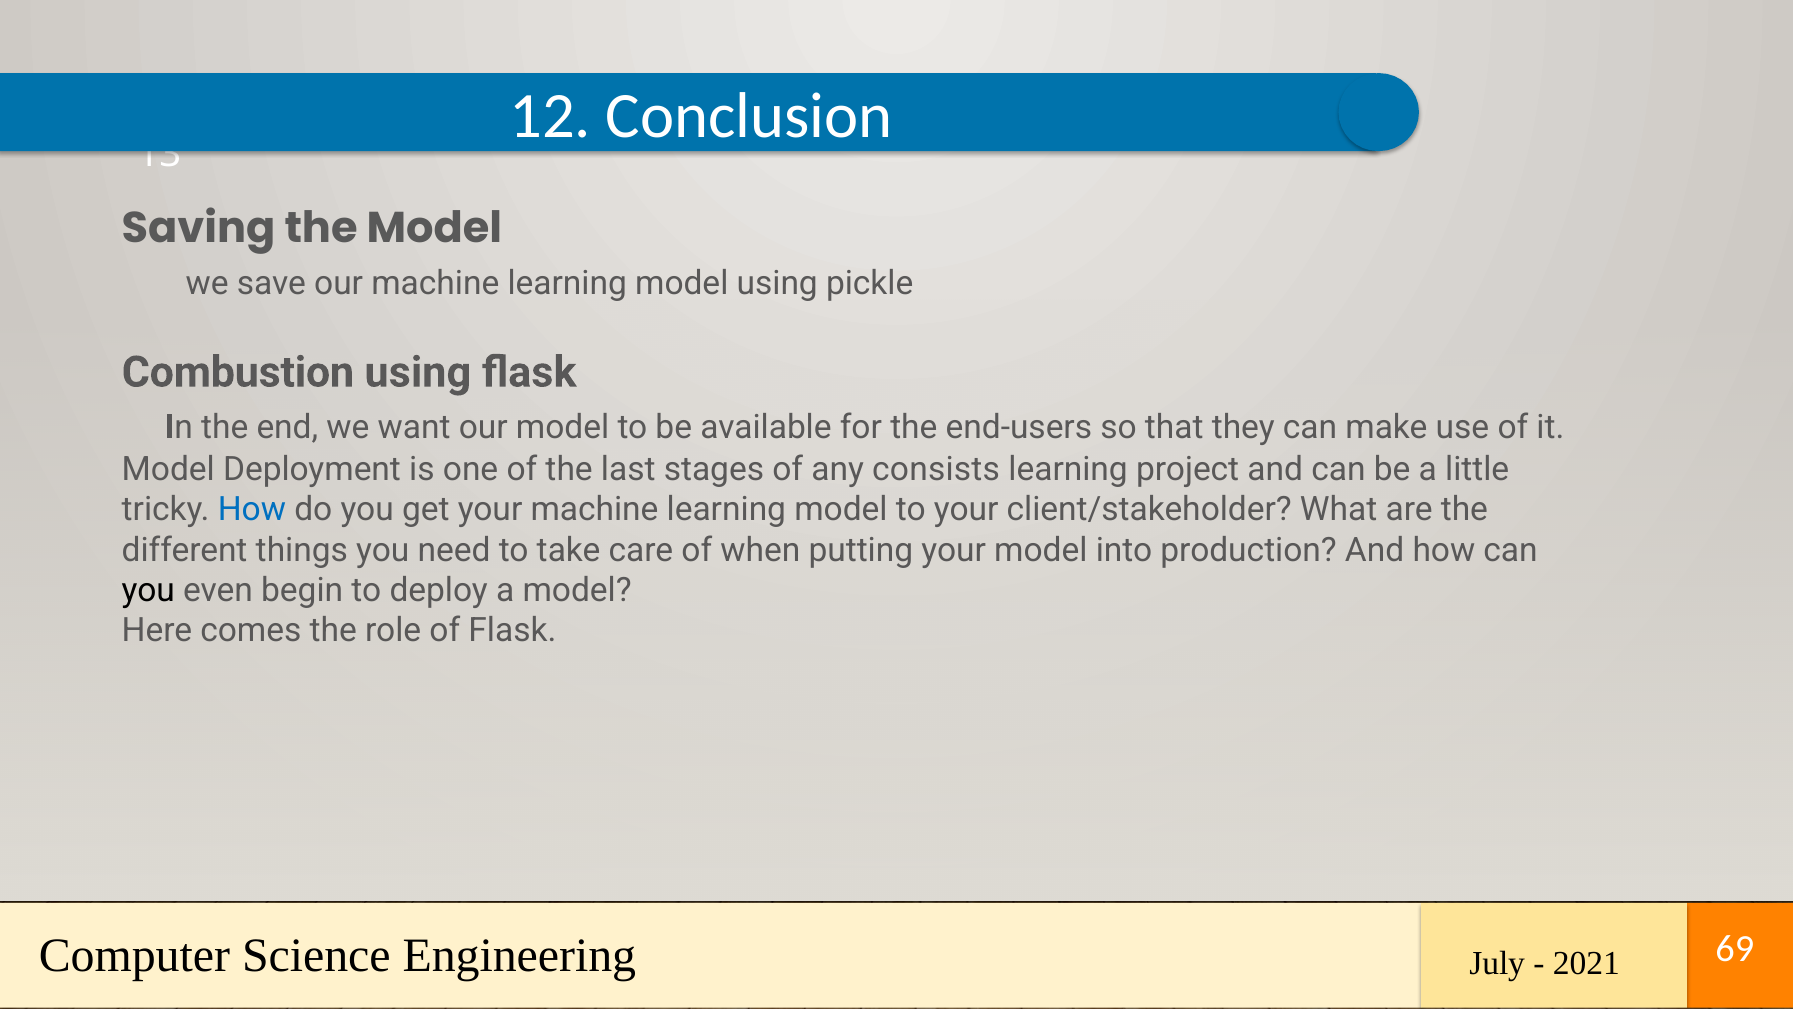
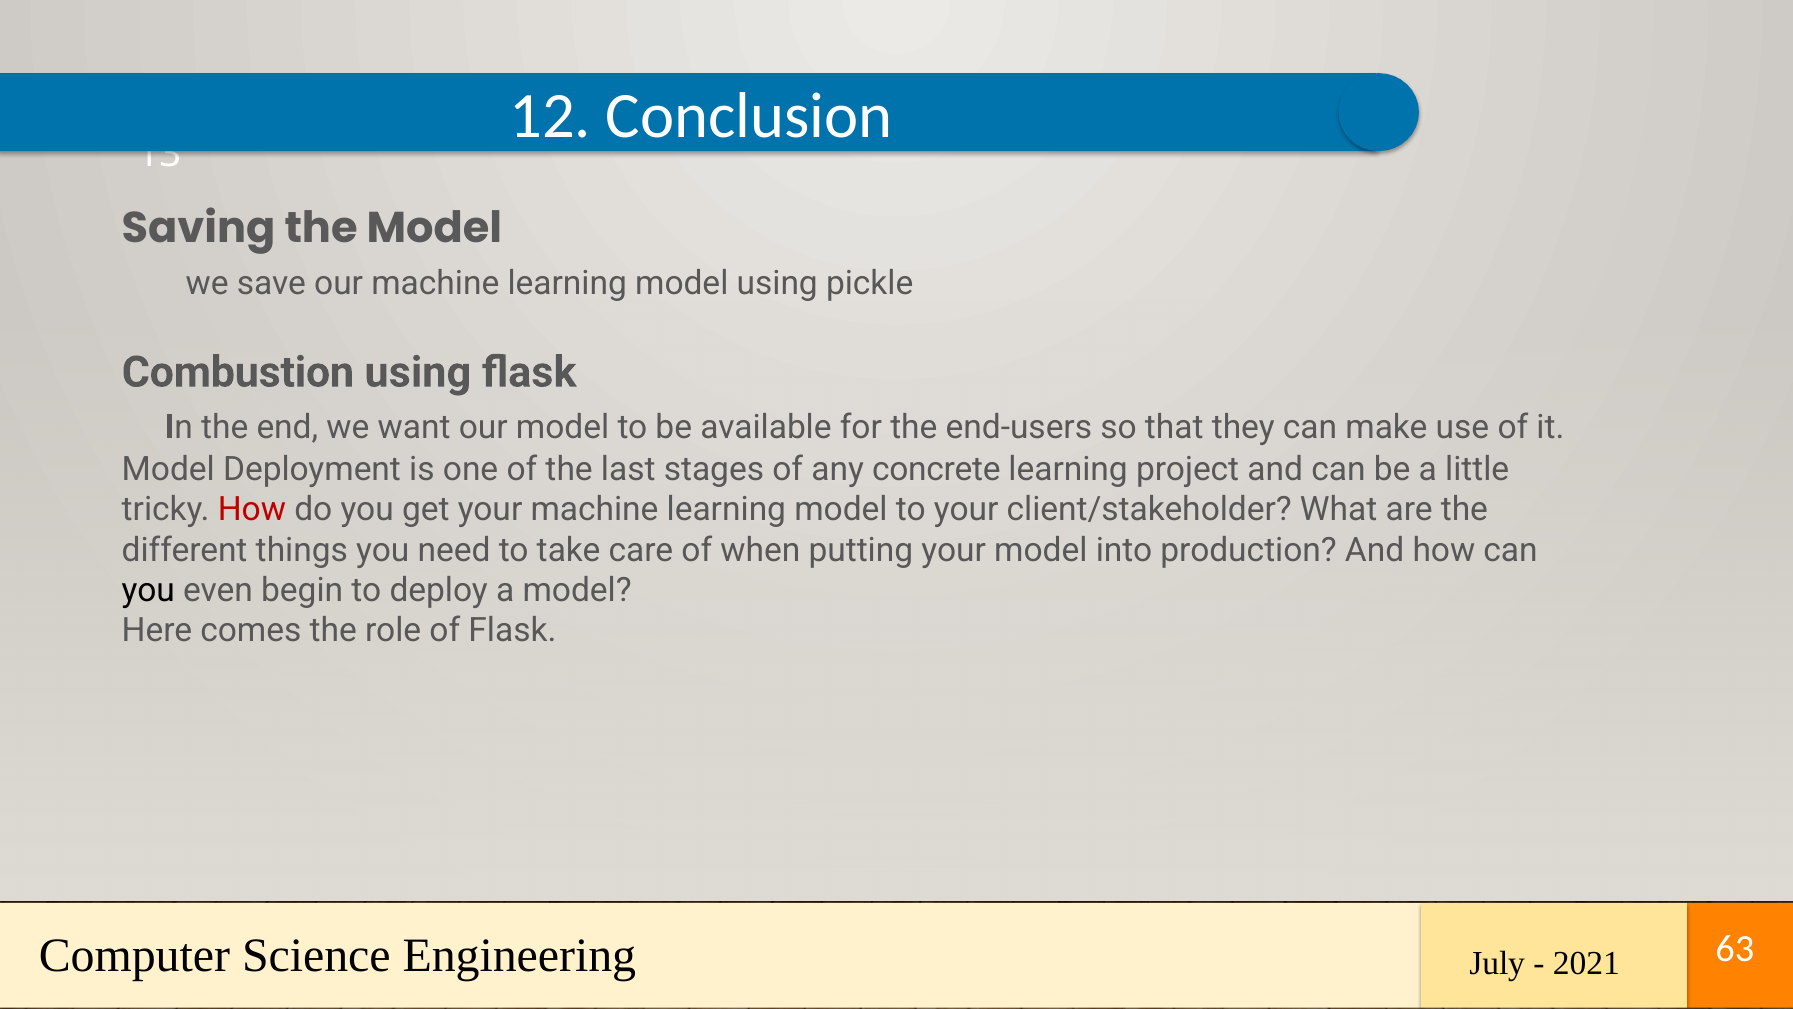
consists: consists -> concrete (936, 469)
How colour: blue -> red (252, 510)
69: 69 -> 63 (1735, 948)
